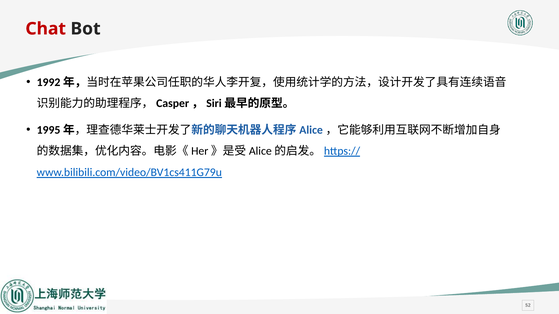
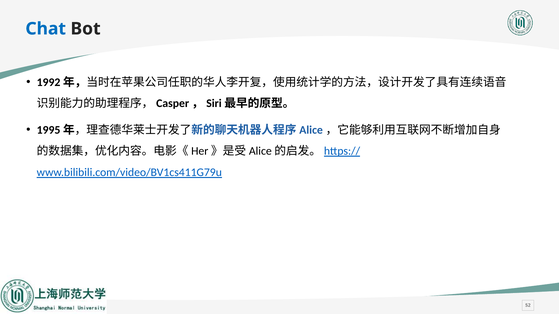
Chat colour: red -> blue (46, 29)
